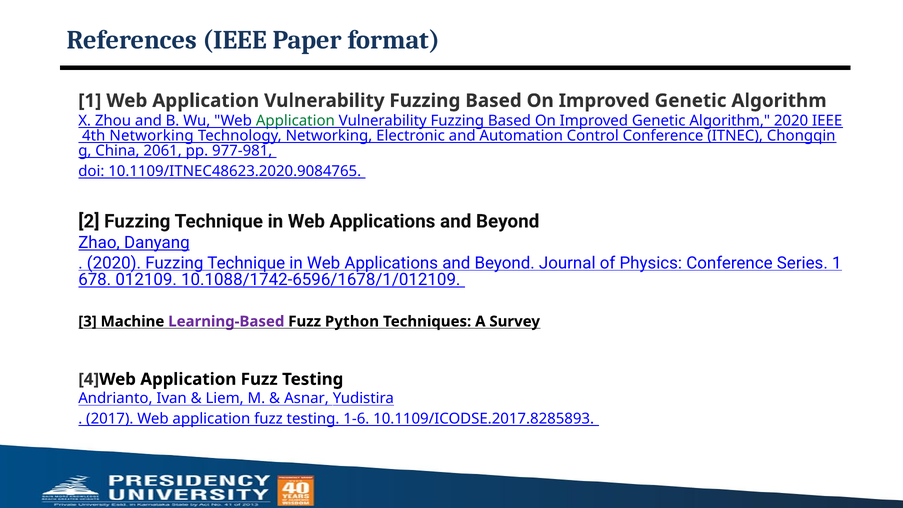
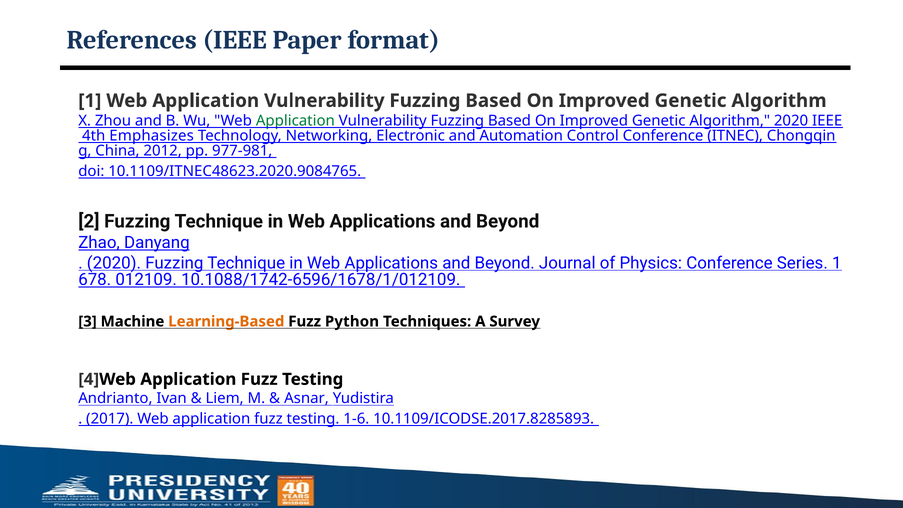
4th Networking: Networking -> Emphasizes (152, 136)
2061: 2061 -> 2012 (163, 151)
Learning-Based colour: purple -> orange (226, 321)
